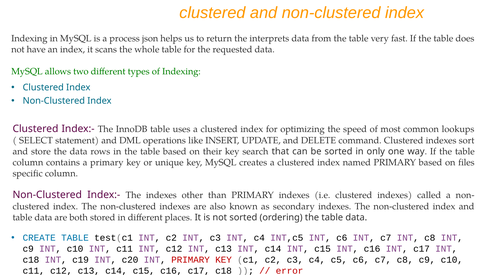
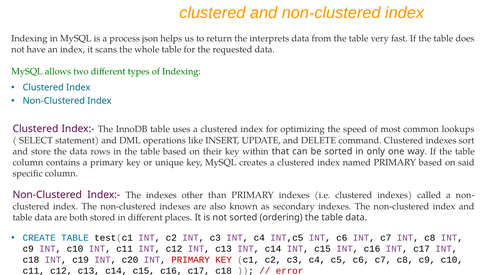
search: search -> within (255, 151)
files: files -> said (466, 162)
